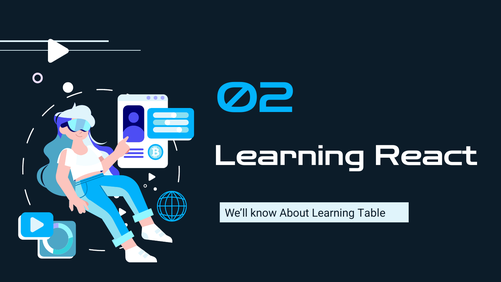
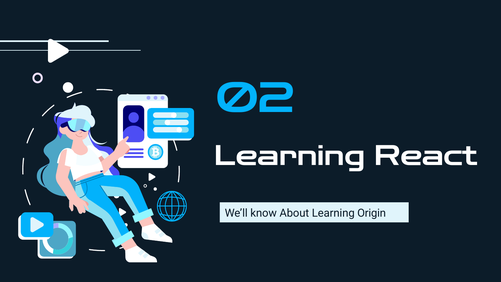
Table: Table -> Origin (372, 213)
